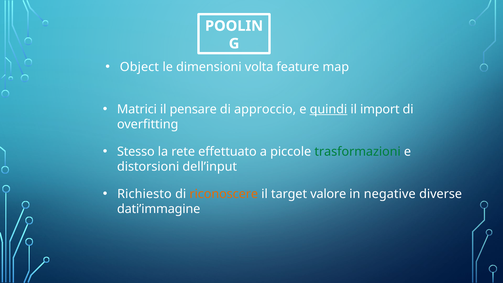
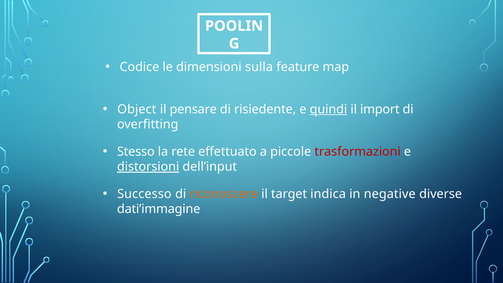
Object: Object -> Codice (139, 67)
volta: volta -> sulla (259, 67)
Matrici: Matrici -> Object (137, 109)
approccio: approccio -> risiedente (265, 109)
trasformazioni colour: green -> red (358, 152)
distorsioni underline: none -> present (148, 167)
Richiesto: Richiesto -> Successo (144, 194)
valore: valore -> indica (328, 194)
